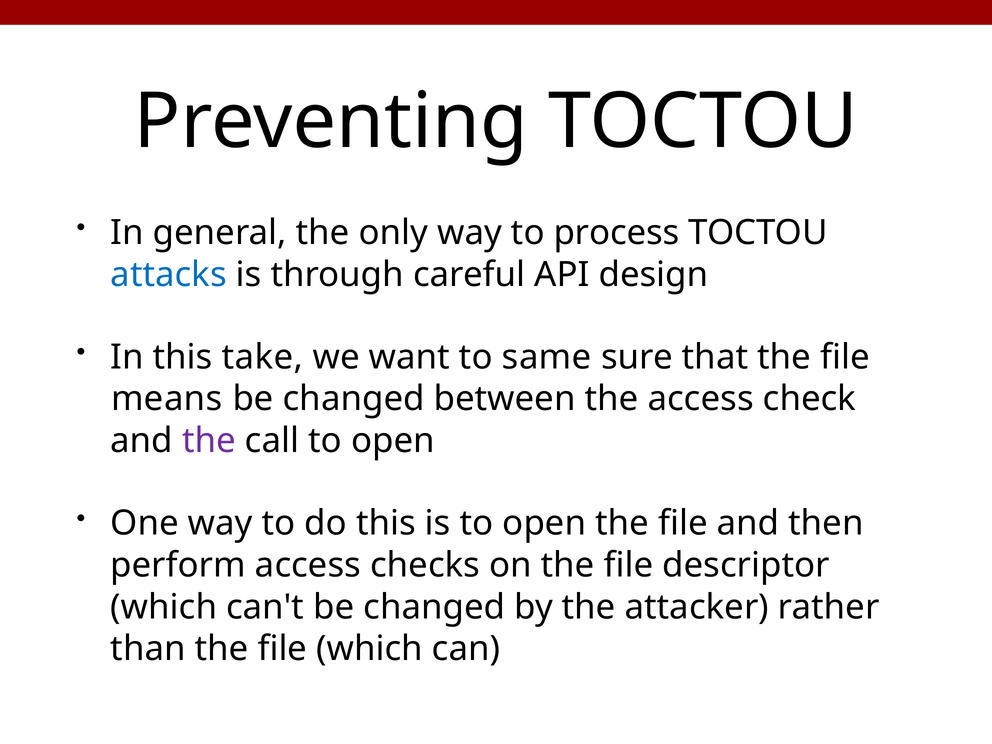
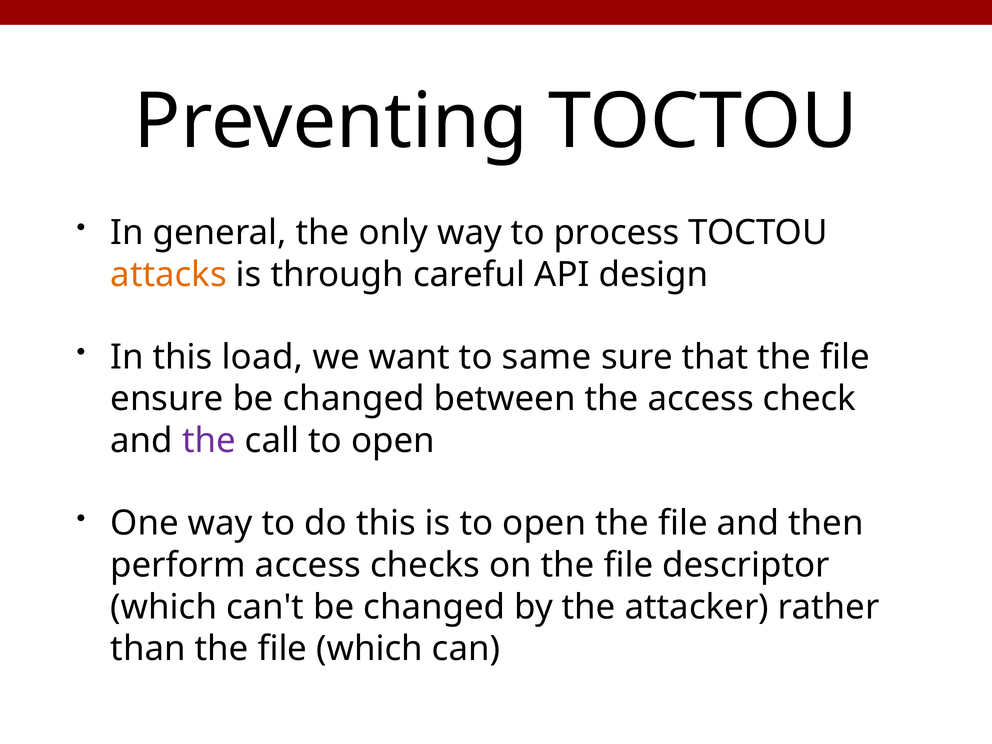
attacks colour: blue -> orange (169, 275)
take: take -> load (262, 357)
means: means -> ensure (167, 399)
